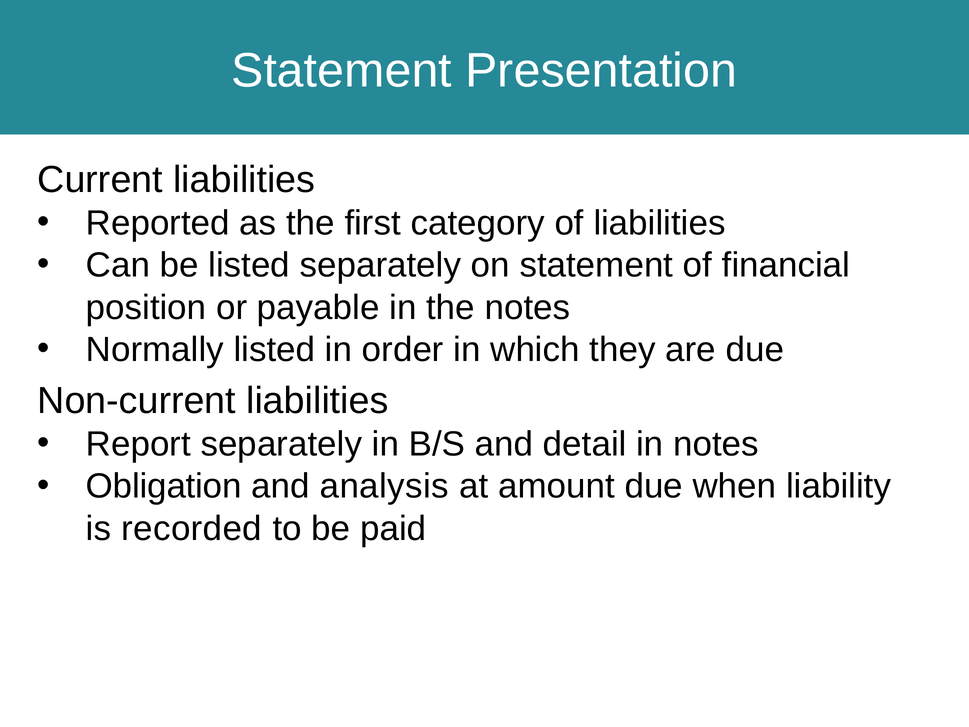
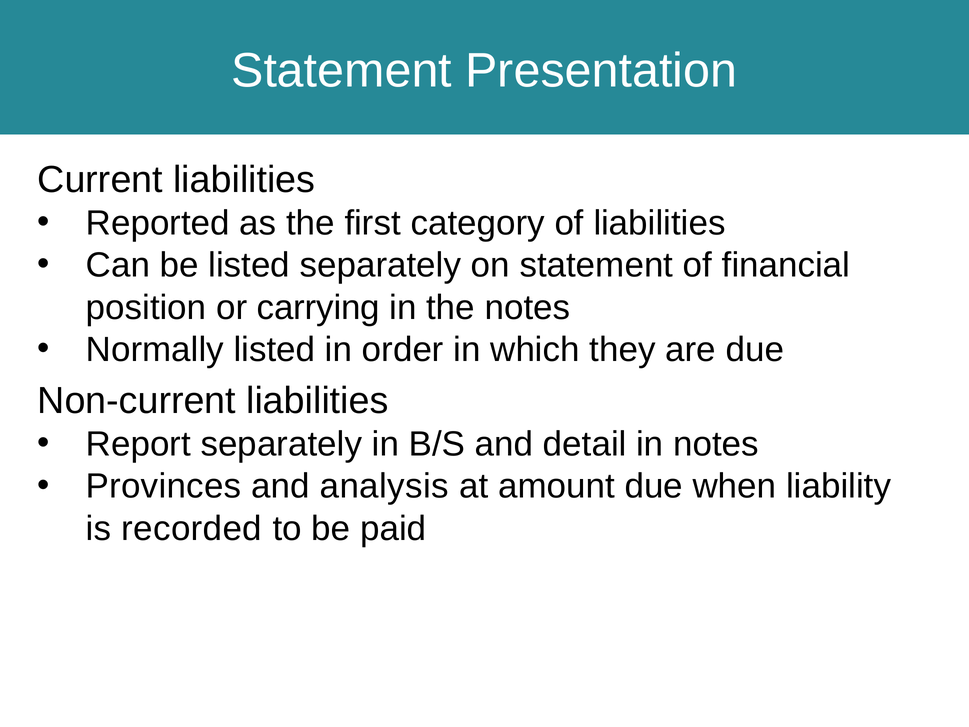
payable: payable -> carrying (318, 307)
Obligation: Obligation -> Provinces (164, 486)
